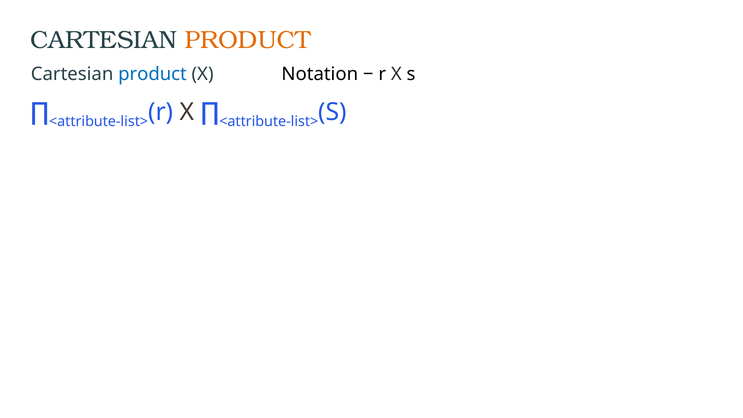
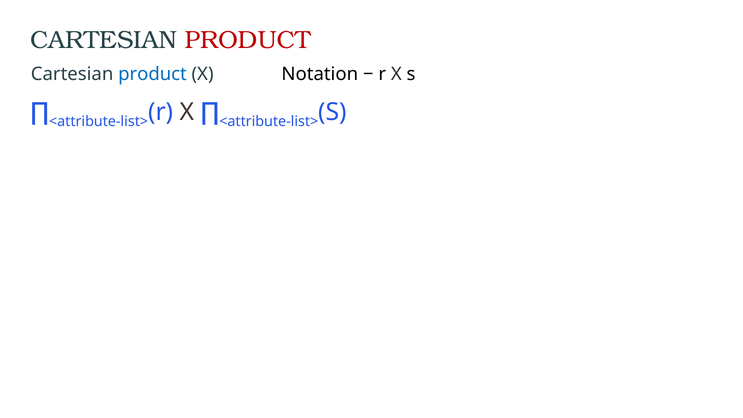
PRODUCT colour: orange -> red (248, 40)
